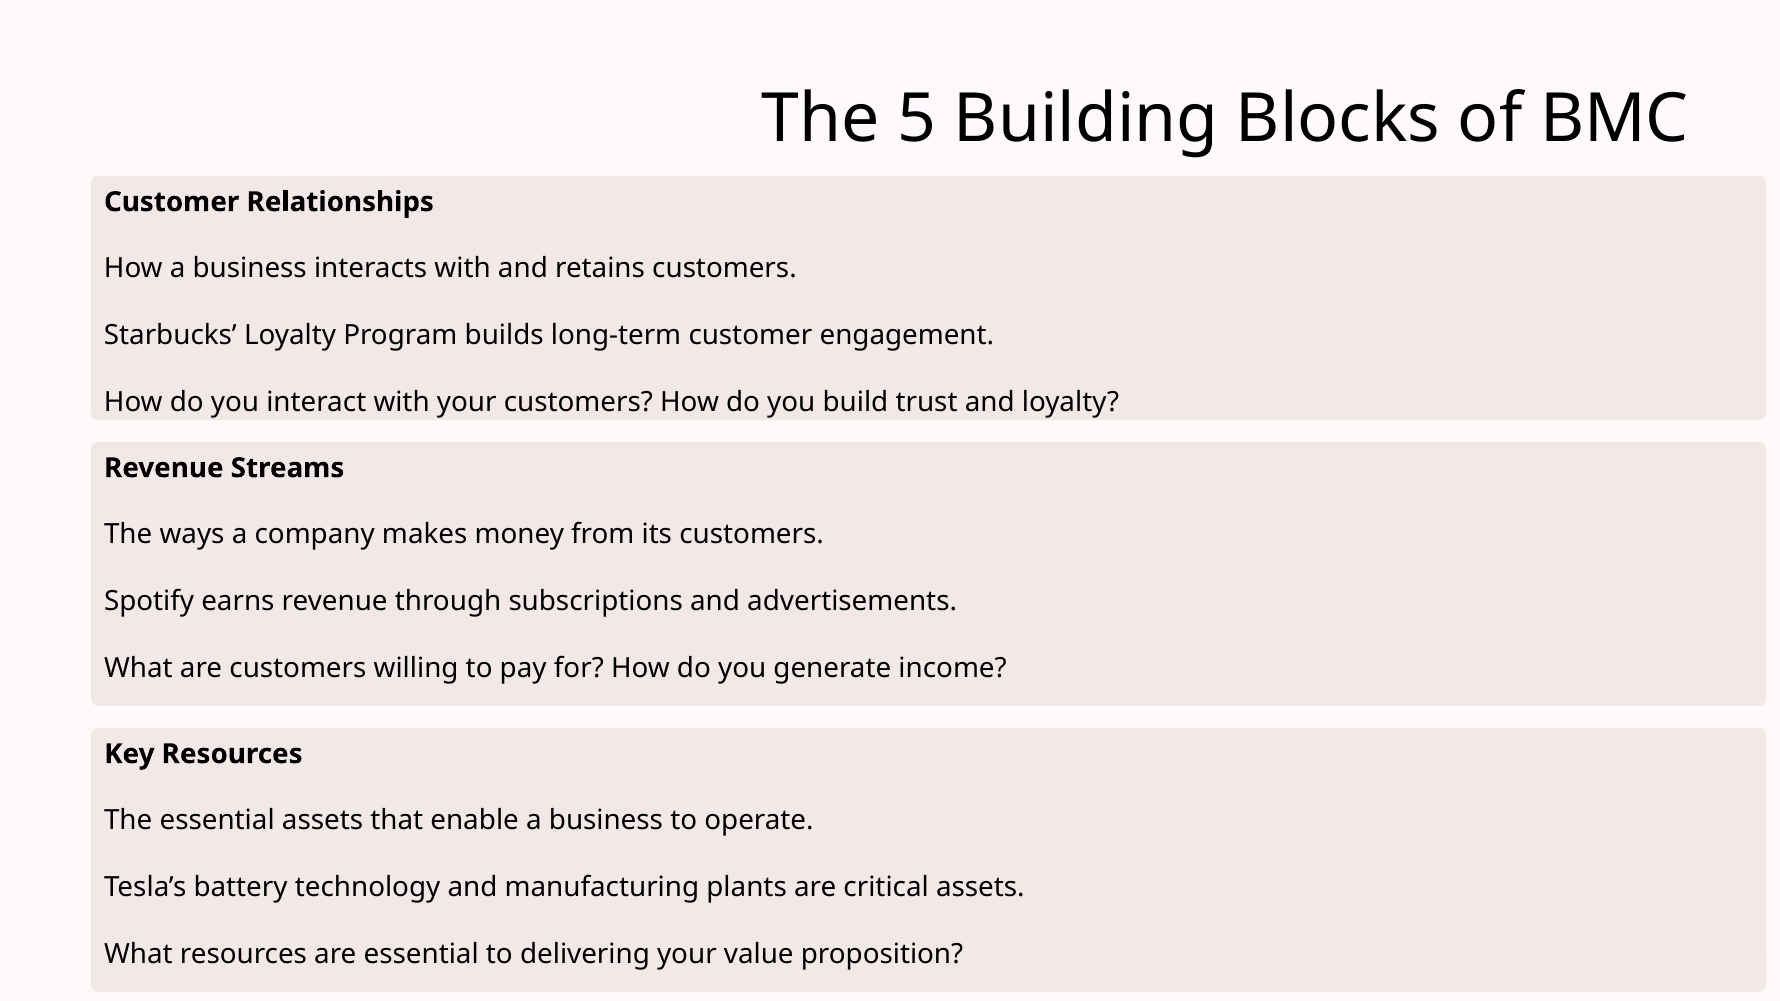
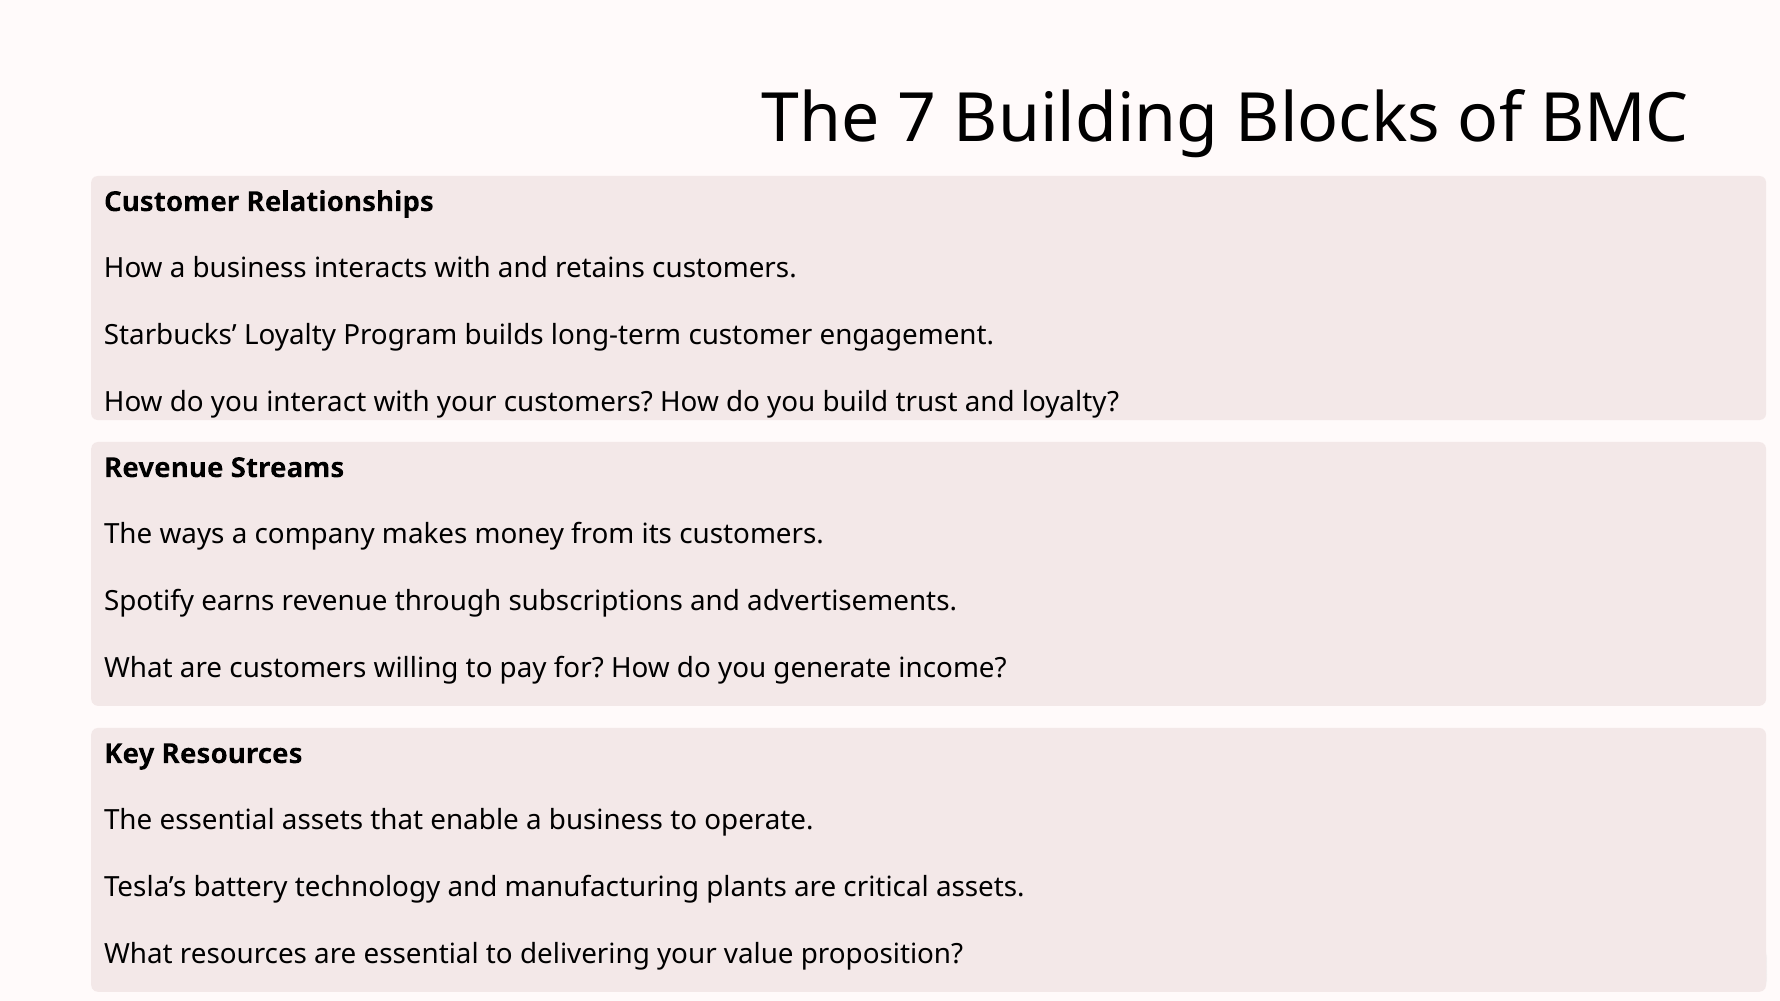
5: 5 -> 7 (917, 120)
